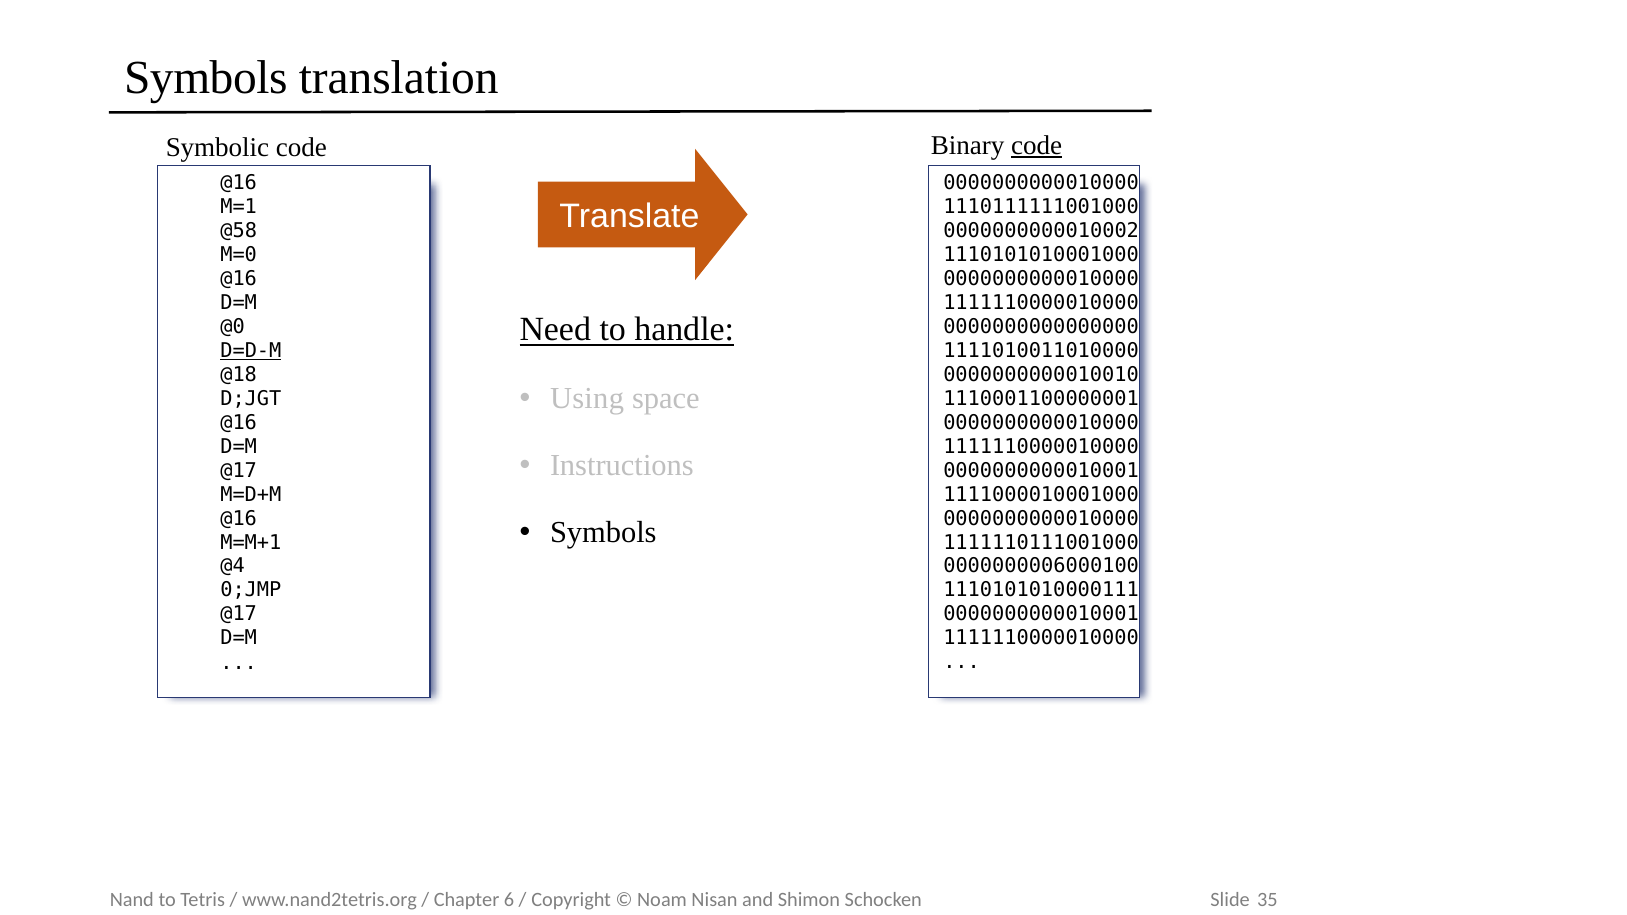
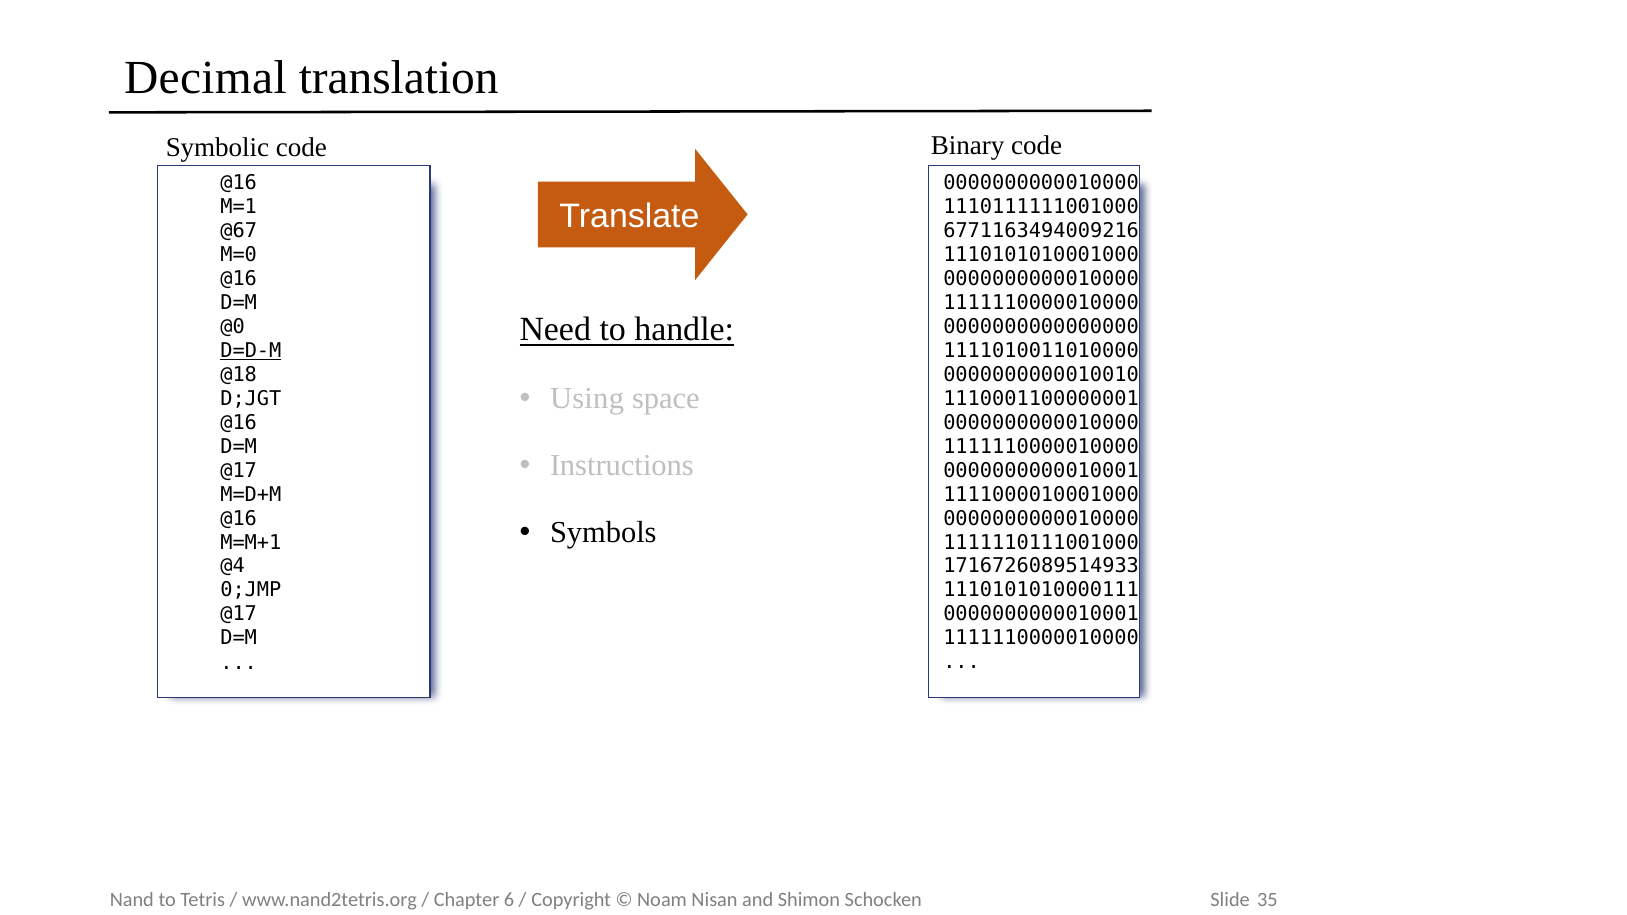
Symbols: Symbols -> Decimal (205, 78)
code underline: present -> none (1037, 145)
@58: @58 -> @67 (239, 231)
0000000000010002: 0000000000010002 -> 6771163494009216 (1041, 231)
0000000006000100: 0000000006000100 -> 1716726089514933 (1041, 566)
